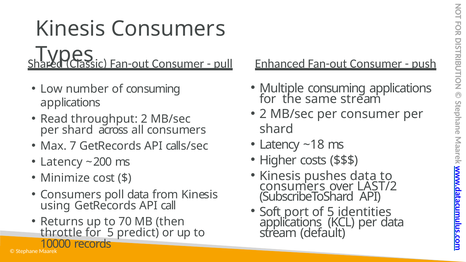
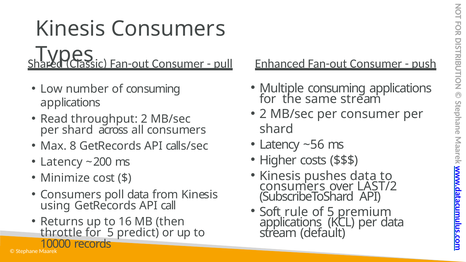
~18: ~18 -> ~56 (314, 145)
7: 7 -> 8 (73, 146)
port: port -> rule (296, 212)
identities: identities -> premium (365, 212)
70: 70 -> 16 (125, 222)
